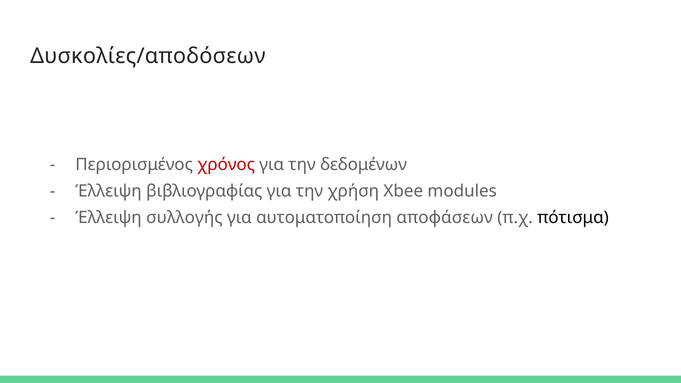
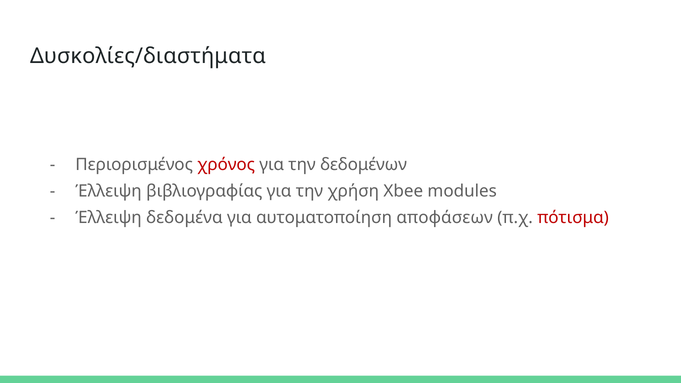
Δυσκολίες/αποδόσεων: Δυσκολίες/αποδόσεων -> Δυσκολίες/διαστήματα (148, 56)
συλλογής: συλλογής -> δεδομένα (184, 218)
πότισμα colour: black -> red (573, 218)
